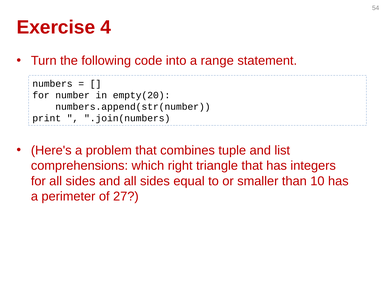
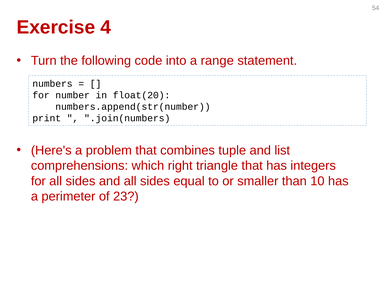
empty(20: empty(20 -> float(20 (142, 95)
27: 27 -> 23 (126, 196)
